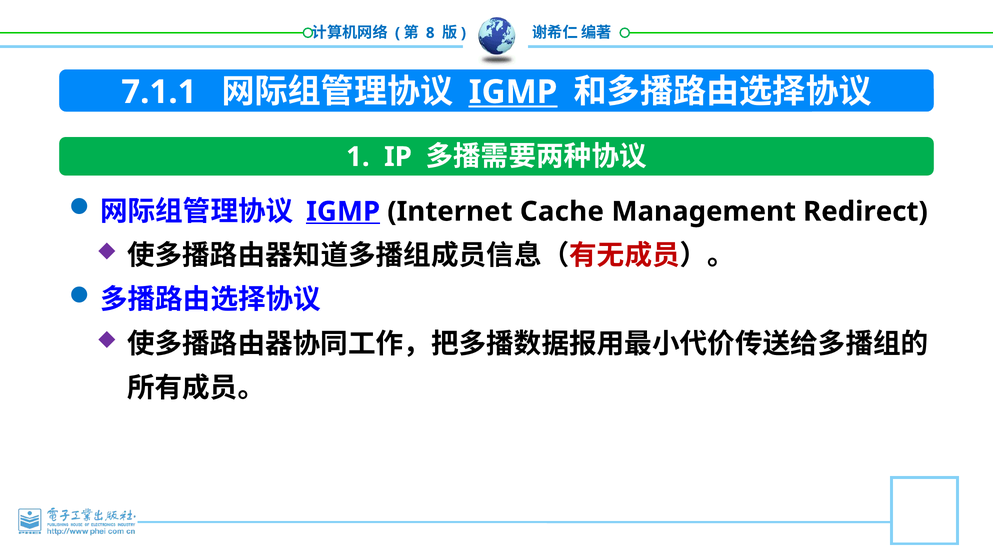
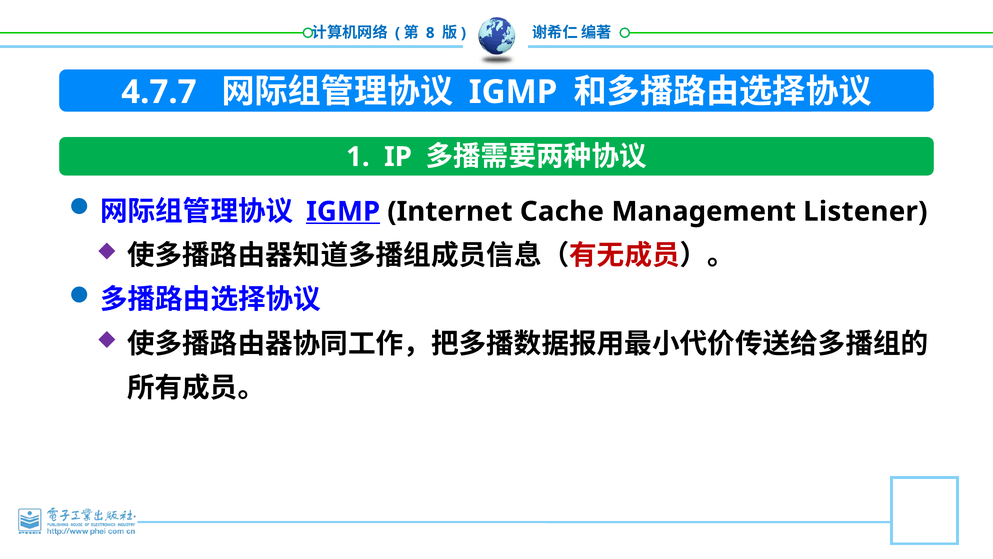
7.1.1: 7.1.1 -> 4.7.7 (159, 92)
IGMP underline: present -> none (513, 92)
Redirect: Redirect -> Listener (865, 211)
